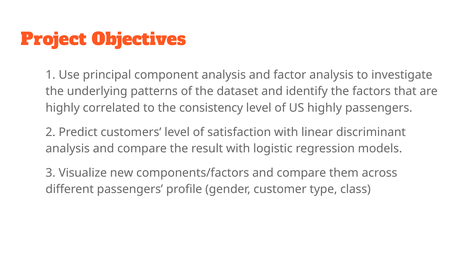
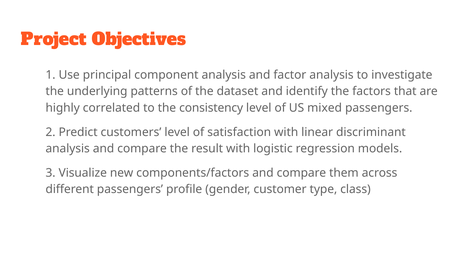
US highly: highly -> mixed (325, 108)
